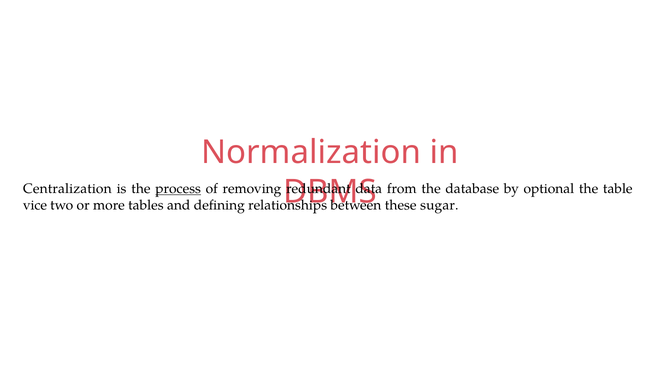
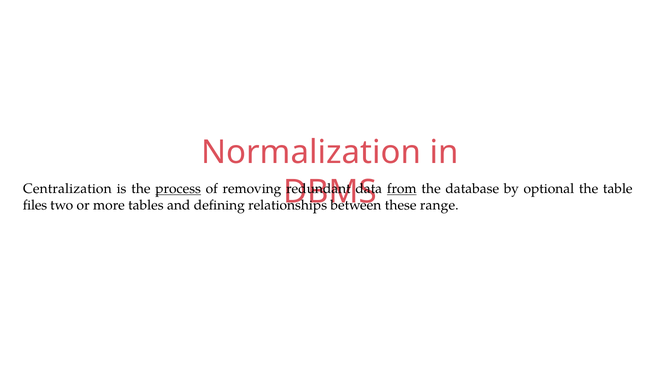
from underline: none -> present (402, 189)
vice: vice -> files (35, 206)
sugar: sugar -> range (439, 206)
